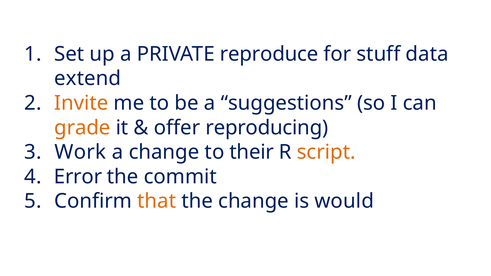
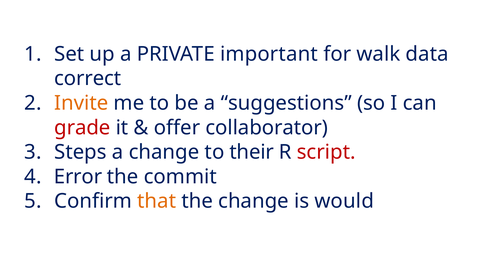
reproduce: reproduce -> important (269, 54)
stuff: stuff -> walk (378, 54)
extend: extend -> correct (88, 79)
grade colour: orange -> red (82, 128)
reproducing: reproducing -> collaborator (267, 128)
Work: Work -> Steps (80, 152)
script colour: orange -> red (326, 152)
